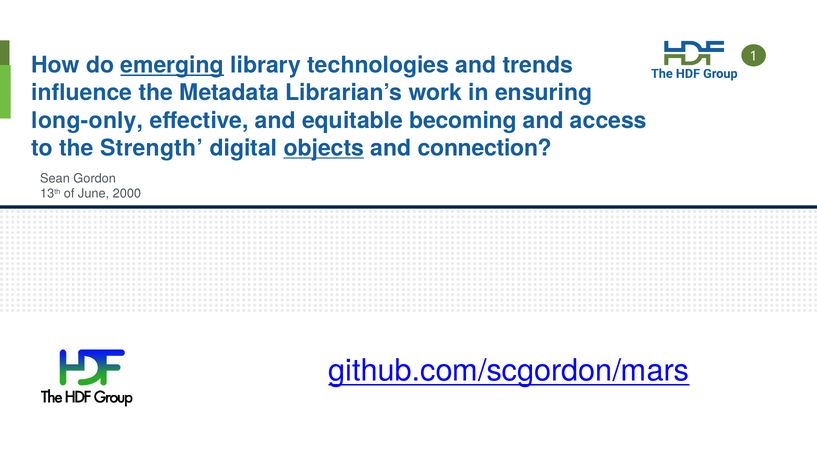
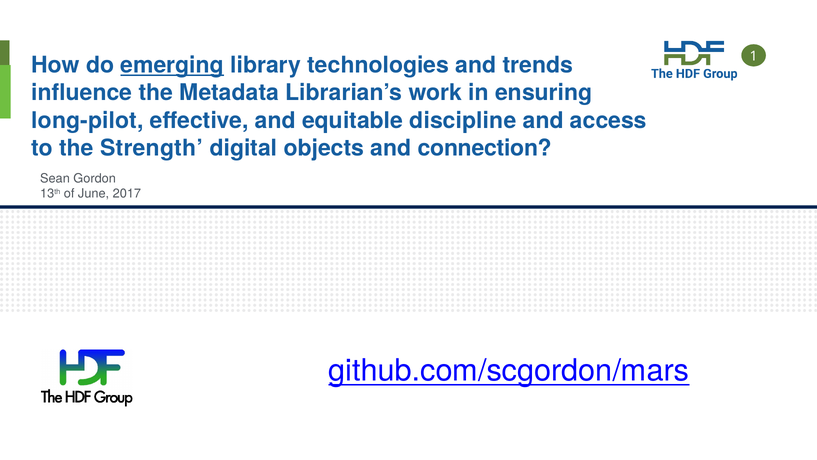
long-only: long-only -> long-pilot (87, 120)
becoming: becoming -> discipline (463, 120)
objects underline: present -> none (324, 148)
2000: 2000 -> 2017 (127, 193)
